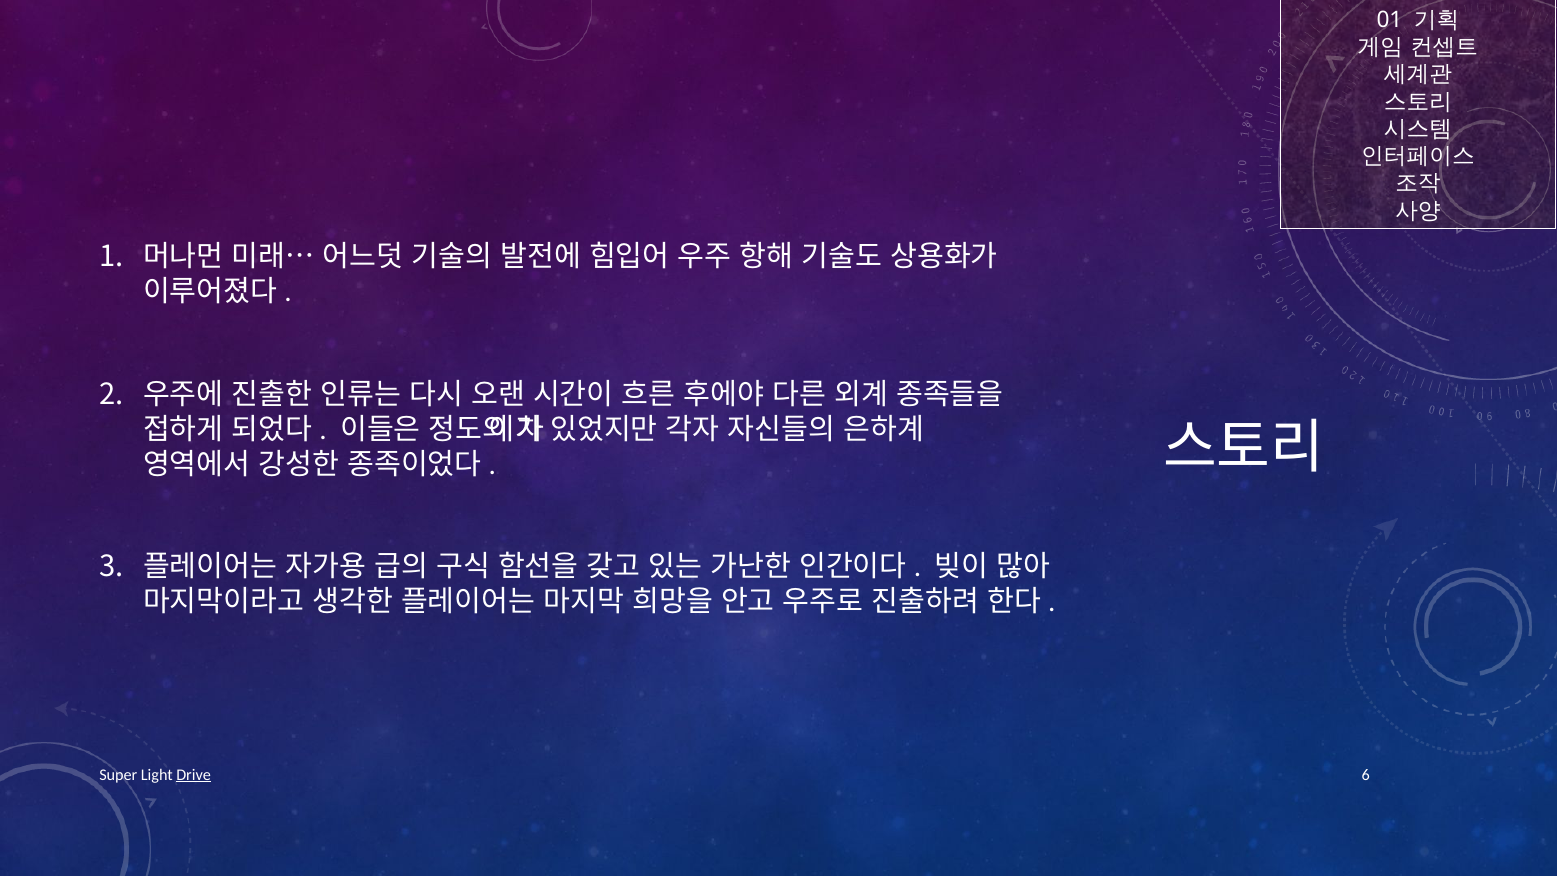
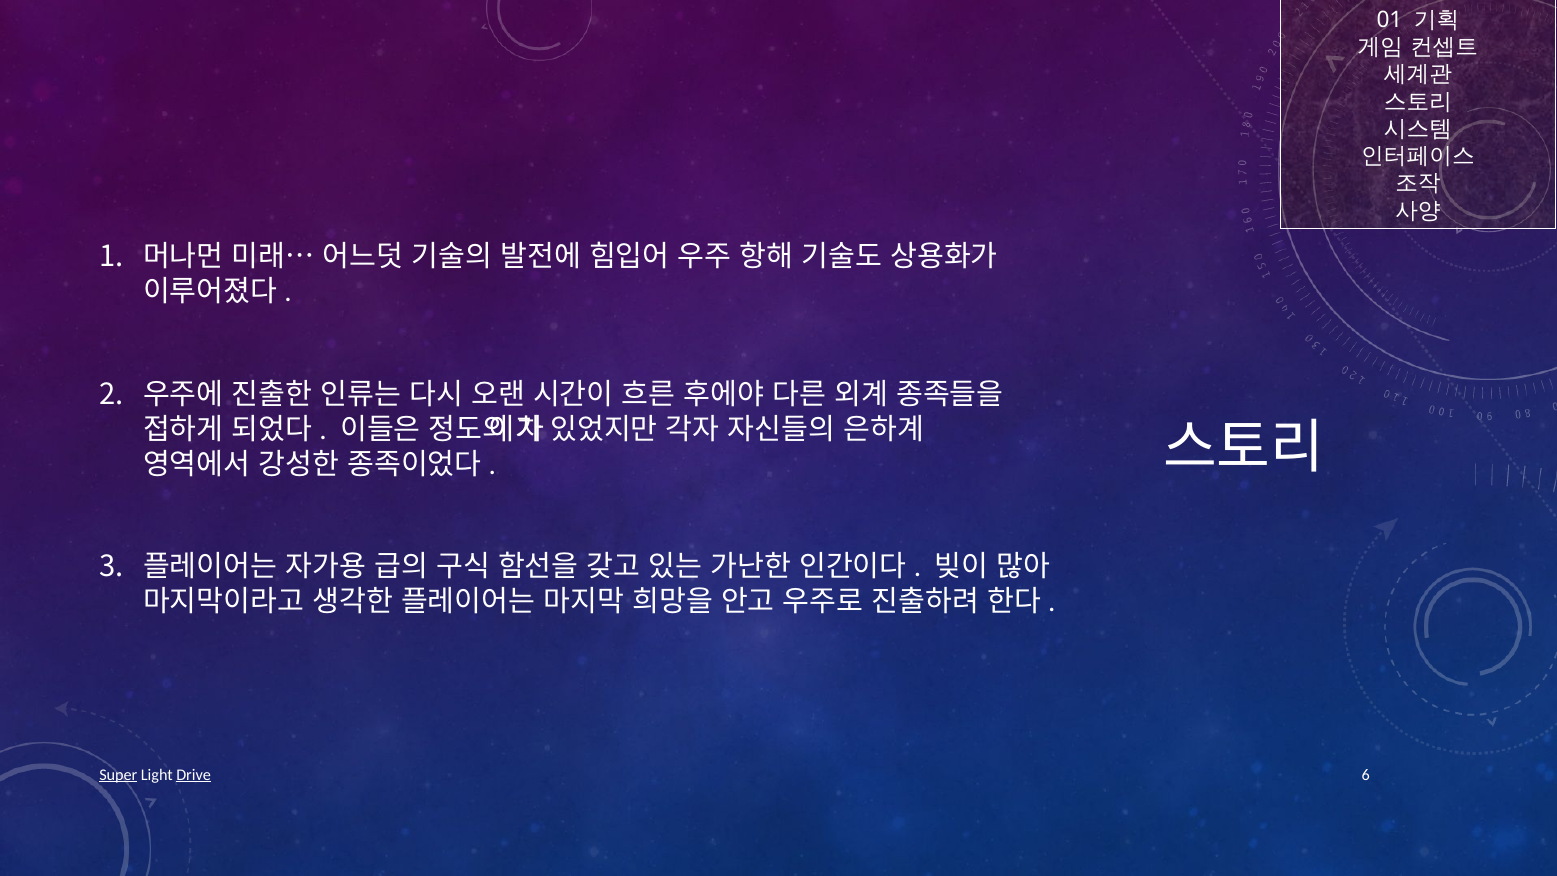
Super underline: none -> present (118, 775)
